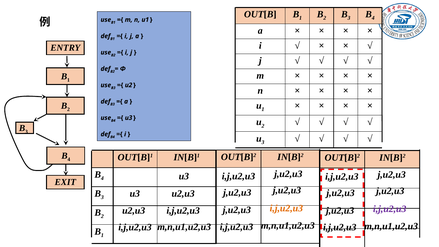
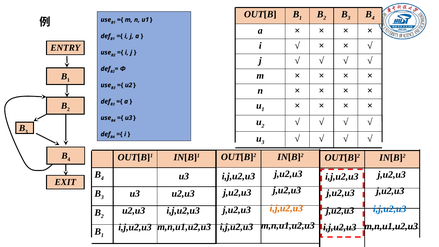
i,j,u2,u3 colour: purple -> blue (390, 209)
